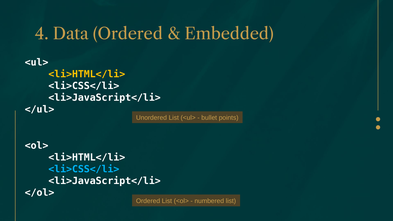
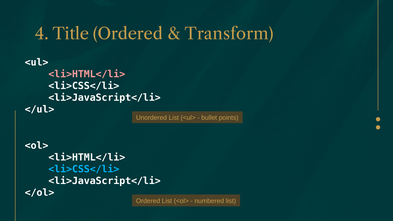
Data: Data -> Title (71, 34)
Embedded: Embedded -> Transform (229, 34)
<li>HTML</li> colour: yellow -> pink (87, 74)
